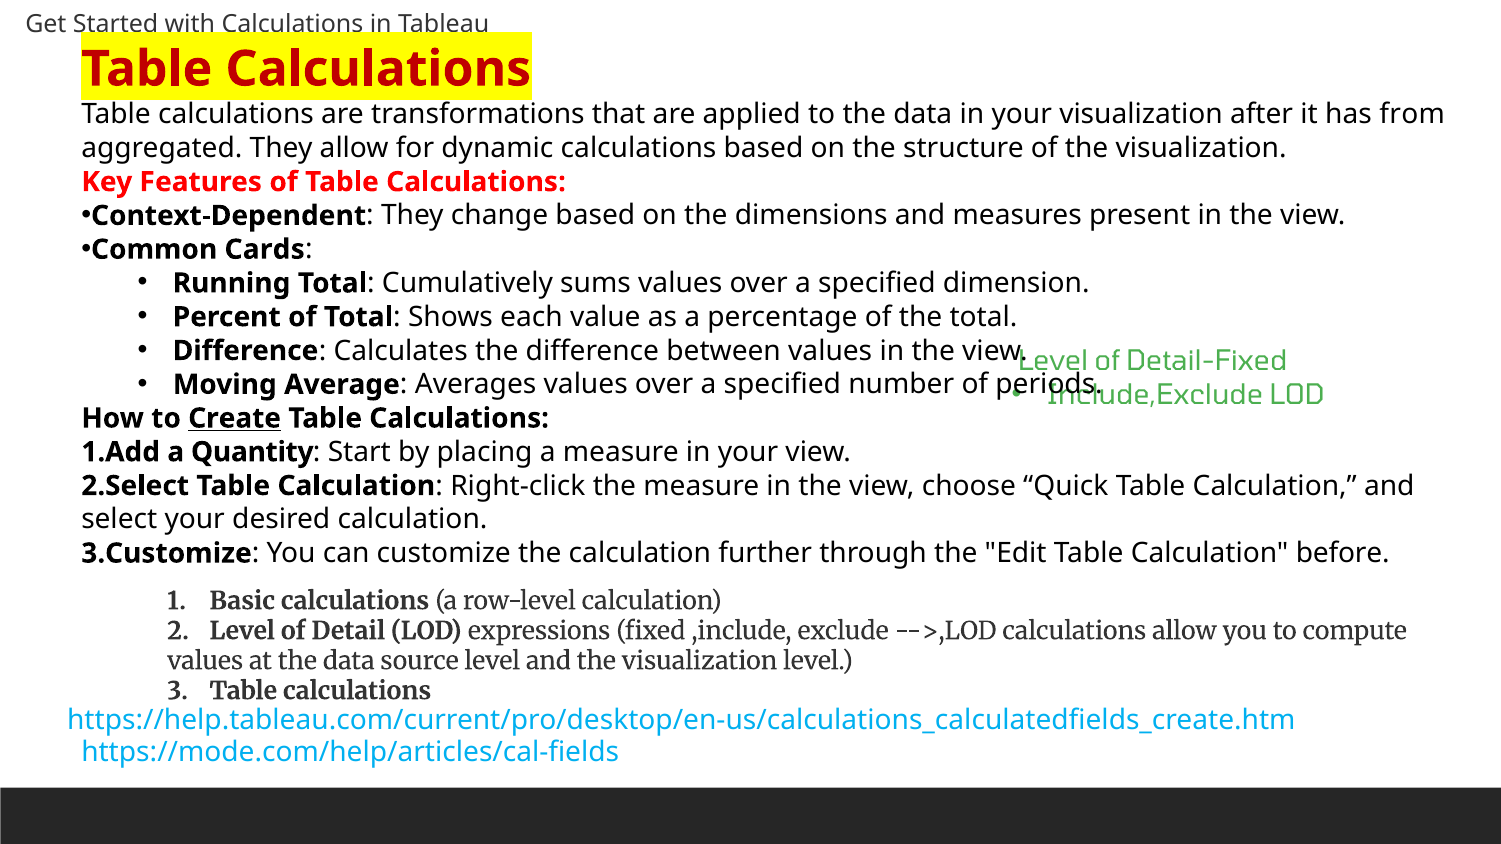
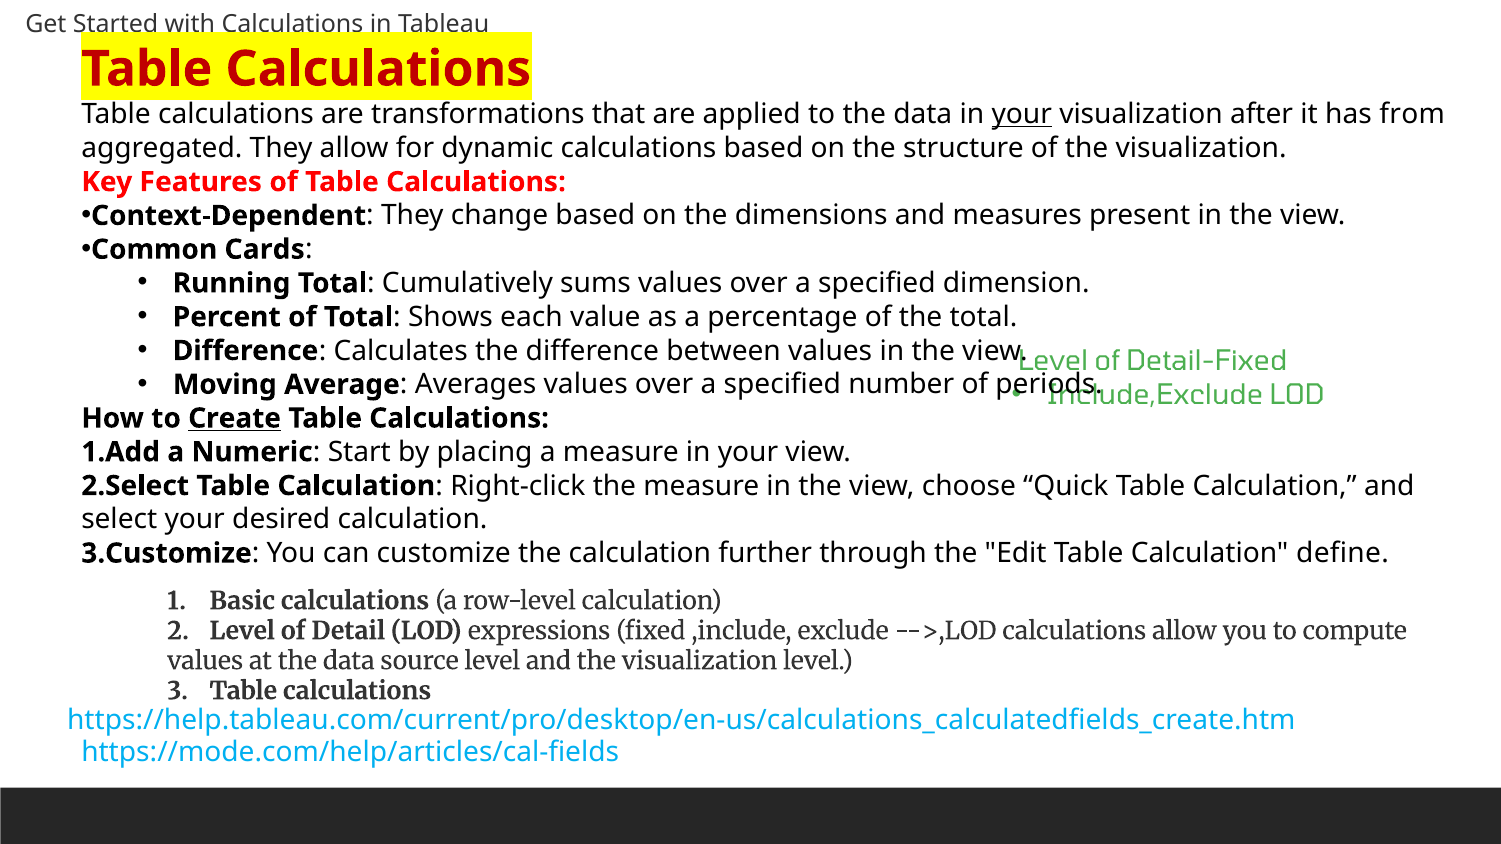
your underline: none -> present (1022, 114)
Quantity: Quantity -> Numeric (252, 452)
before: before -> define (1342, 553)
